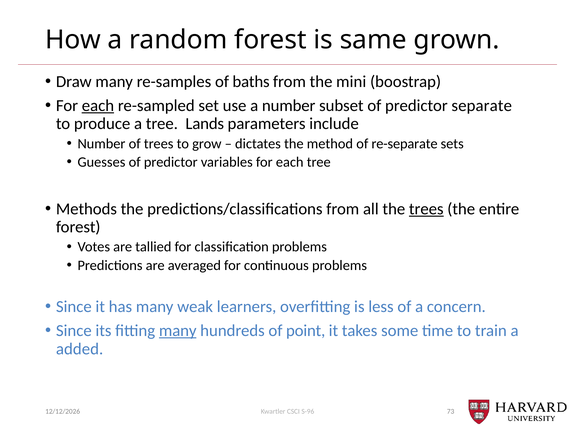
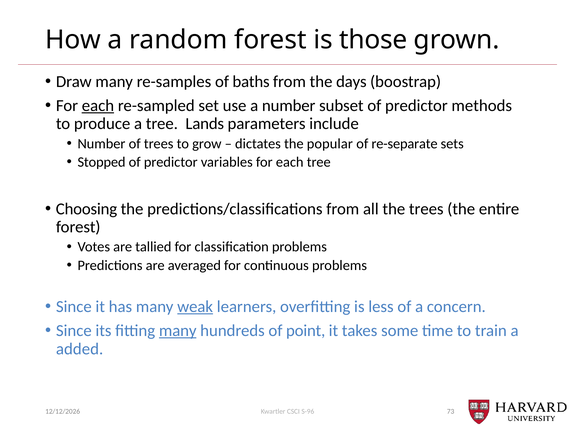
same: same -> those (373, 40)
mini: mini -> days (351, 82)
separate: separate -> methods (482, 106)
method: method -> popular (330, 144)
Guesses: Guesses -> Stopped (102, 162)
Methods: Methods -> Choosing (86, 209)
trees underline: present -> none (426, 209)
weak underline: none -> present (195, 307)
